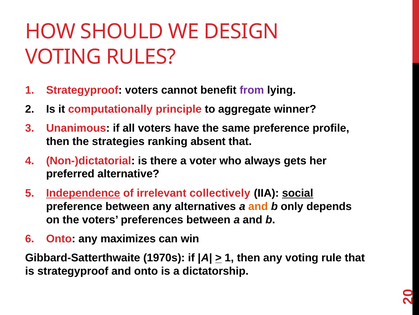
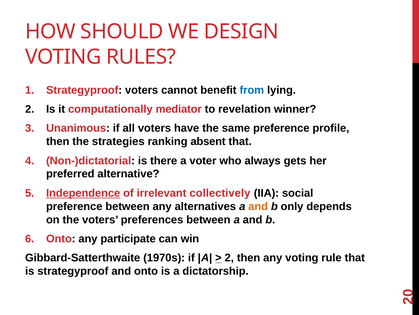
from colour: purple -> blue (252, 90)
principle: principle -> mediator (179, 109)
aggregate: aggregate -> revelation (245, 109)
social underline: present -> none (298, 193)
maximizes: maximizes -> participate (128, 238)
1: 1 -> 2 (229, 257)
